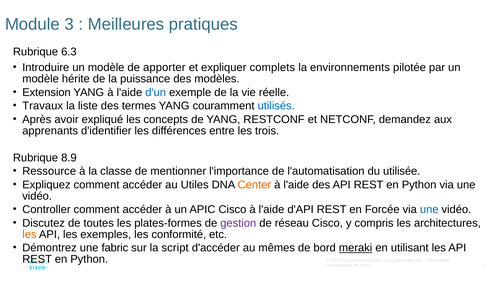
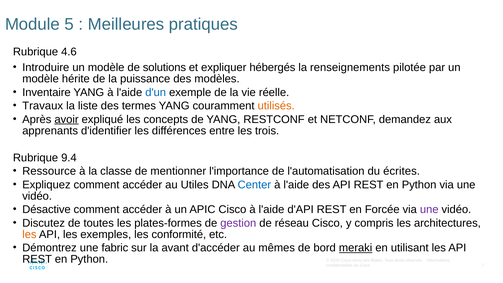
3: 3 -> 5 (69, 24)
6.3: 6.3 -> 4.6 (69, 52)
apporter: apporter -> solutions (164, 67)
complets: complets -> hébergés (272, 67)
environnements: environnements -> renseignements (350, 67)
Extension: Extension -> Inventaire (46, 92)
utilisés colour: blue -> orange (276, 106)
avoir underline: none -> present (67, 119)
8.9: 8.9 -> 9.4 (69, 158)
utilisée: utilisée -> écrites (402, 171)
Center colour: orange -> blue (254, 185)
Controller: Controller -> Désactive (46, 210)
une colour: blue -> purple (429, 210)
script: script -> avant (175, 248)
